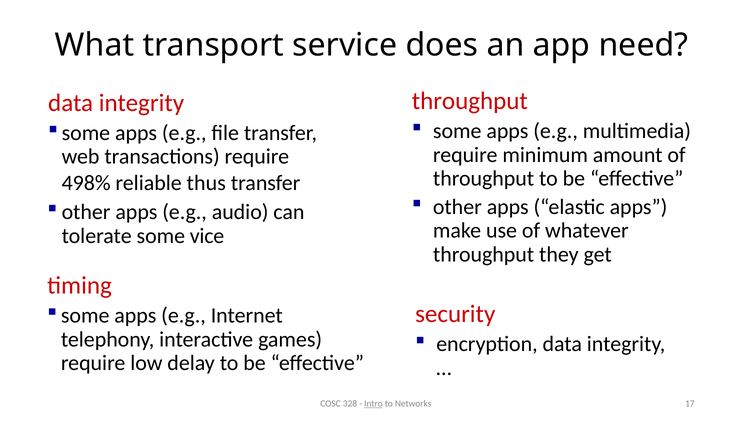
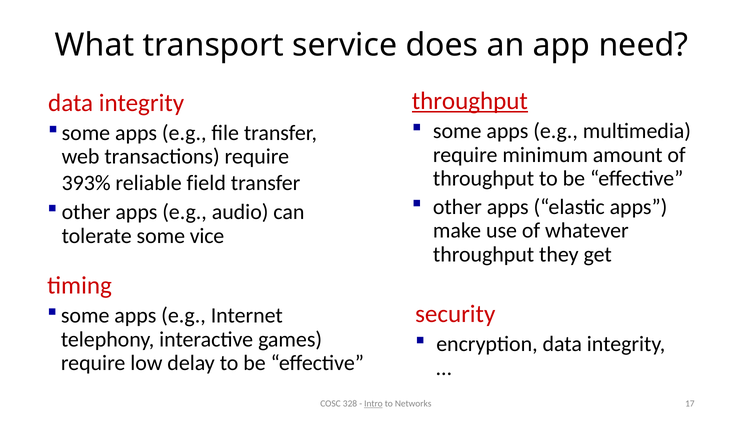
throughput underline: none -> present (470, 101)
498%: 498% -> 393% (86, 183)
thus: thus -> field (206, 183)
